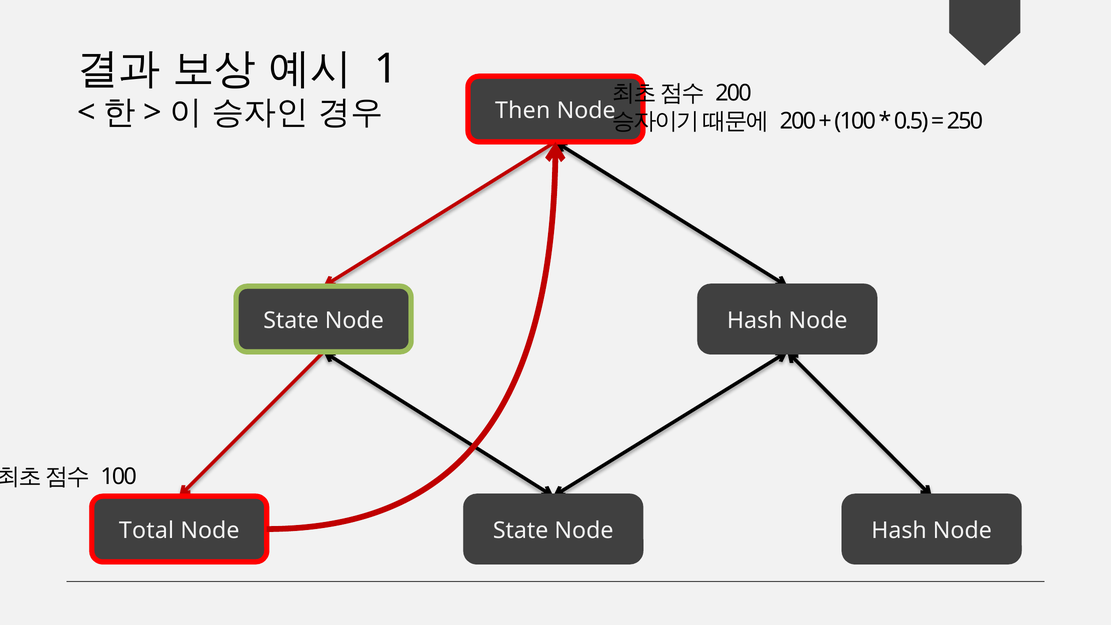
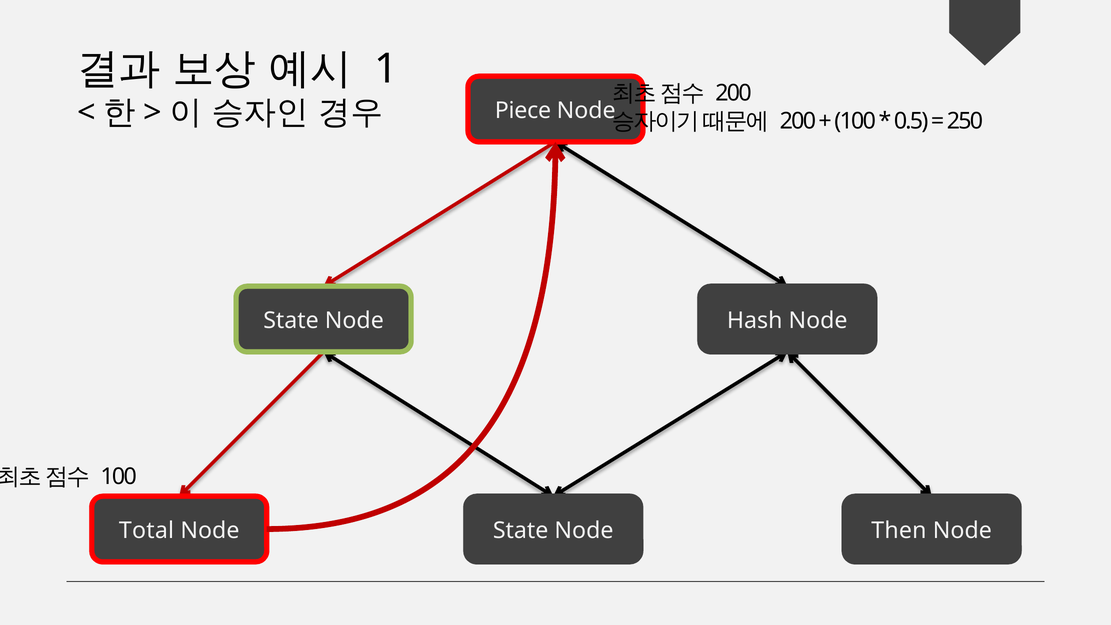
Then: Then -> Piece (523, 111)
Hash: Hash -> Then (899, 531)
